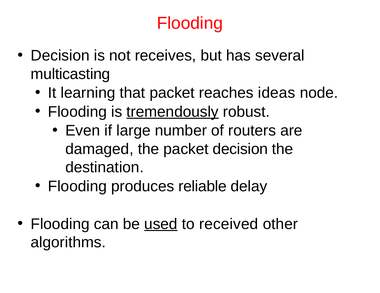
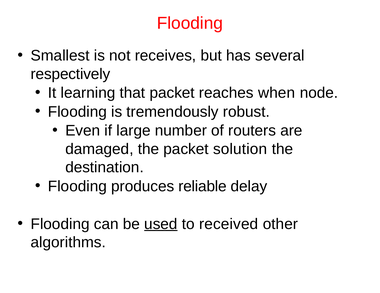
Decision: Decision -> Smallest (60, 56)
multicasting: multicasting -> respectively (70, 74)
ideas: ideas -> when (277, 93)
tremendously underline: present -> none (173, 112)
packet decision: decision -> solution (240, 149)
